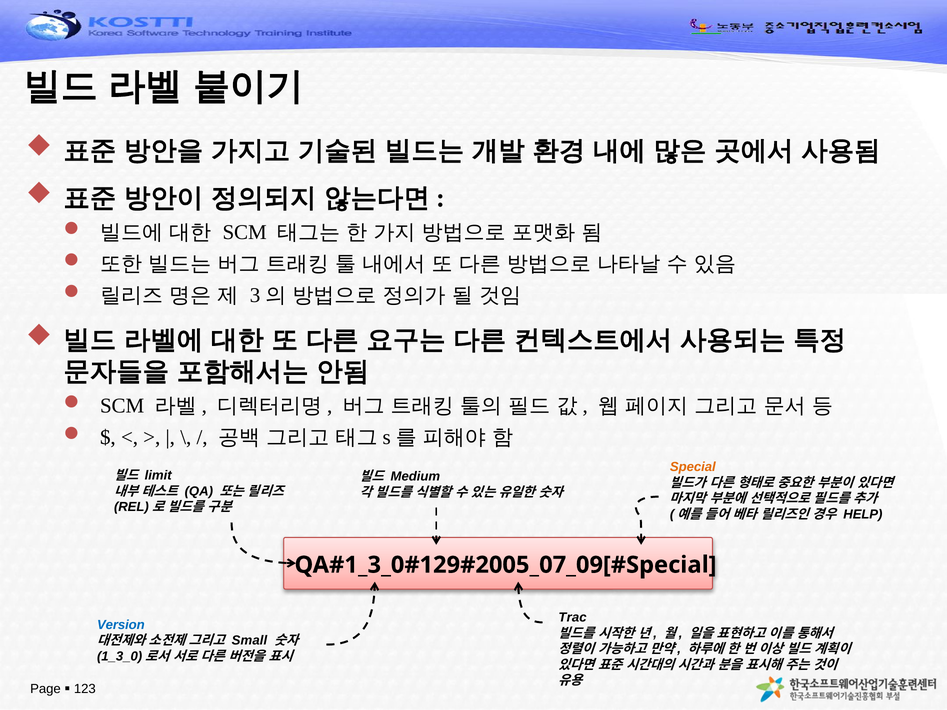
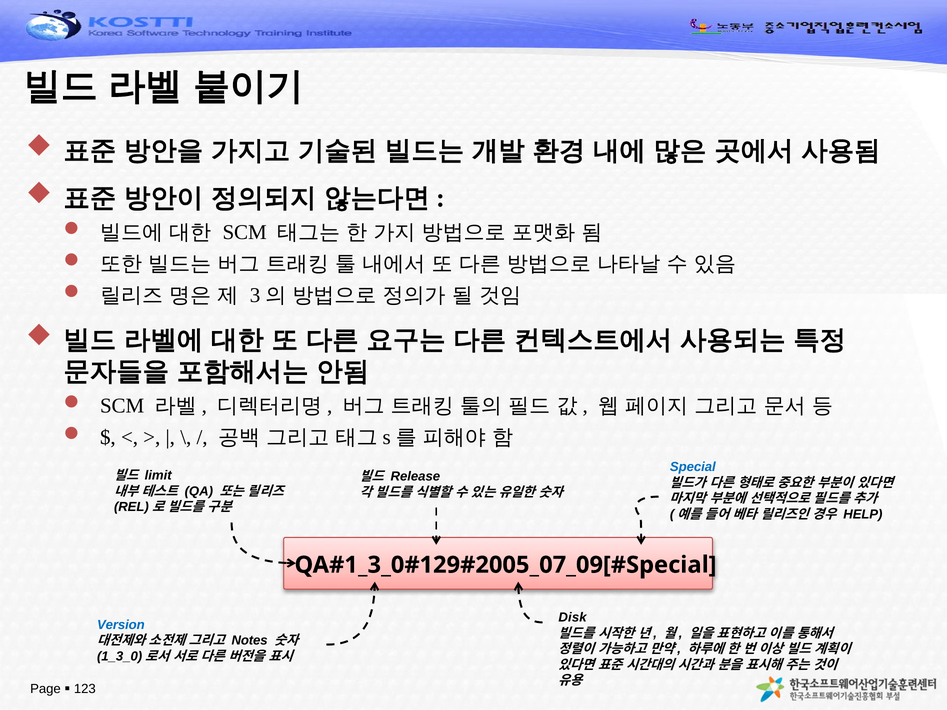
Special colour: orange -> blue (693, 467)
Medium: Medium -> Release (415, 477)
Trac: Trac -> Disk (573, 618)
Small: Small -> Notes (250, 641)
